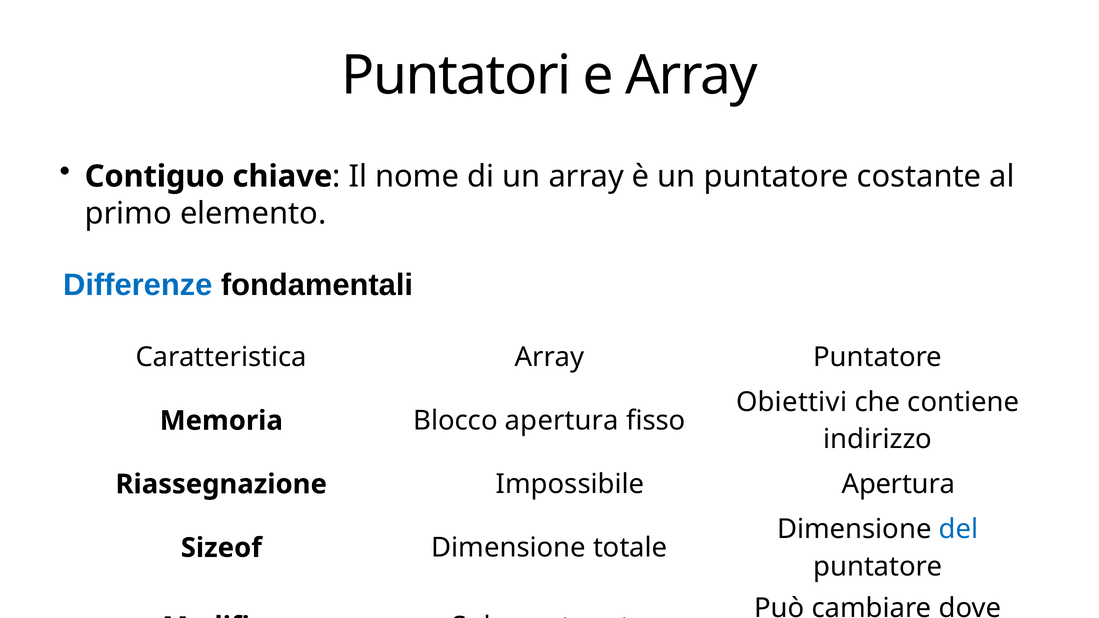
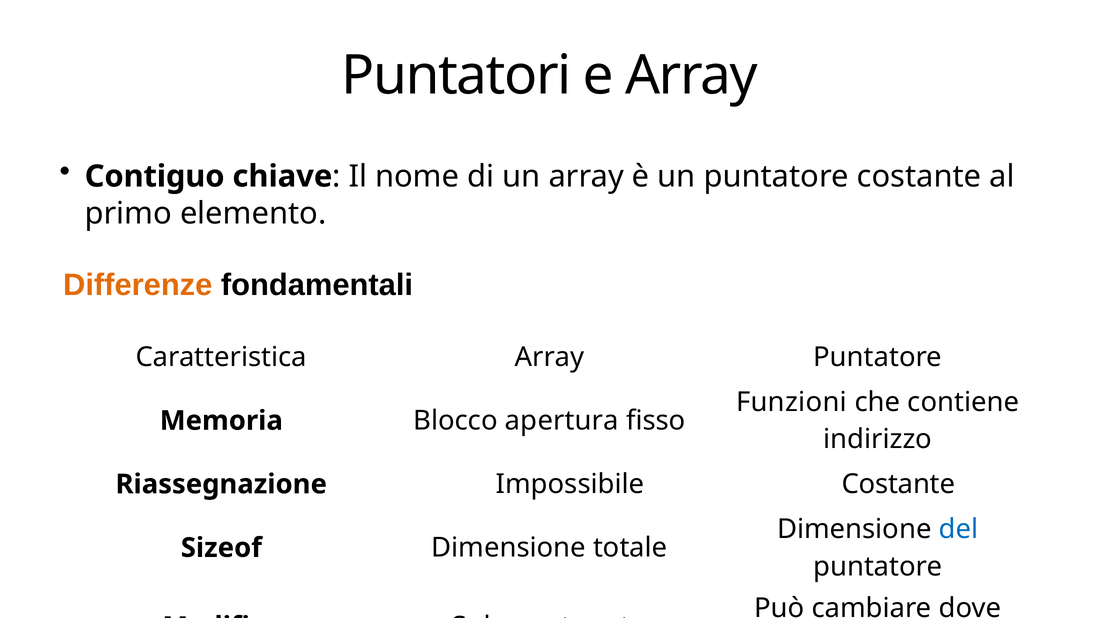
Differenze colour: blue -> orange (138, 285)
Obiettivi: Obiettivi -> Funzioni (792, 402)
Apertura: Apertura -> Costante (898, 484)
